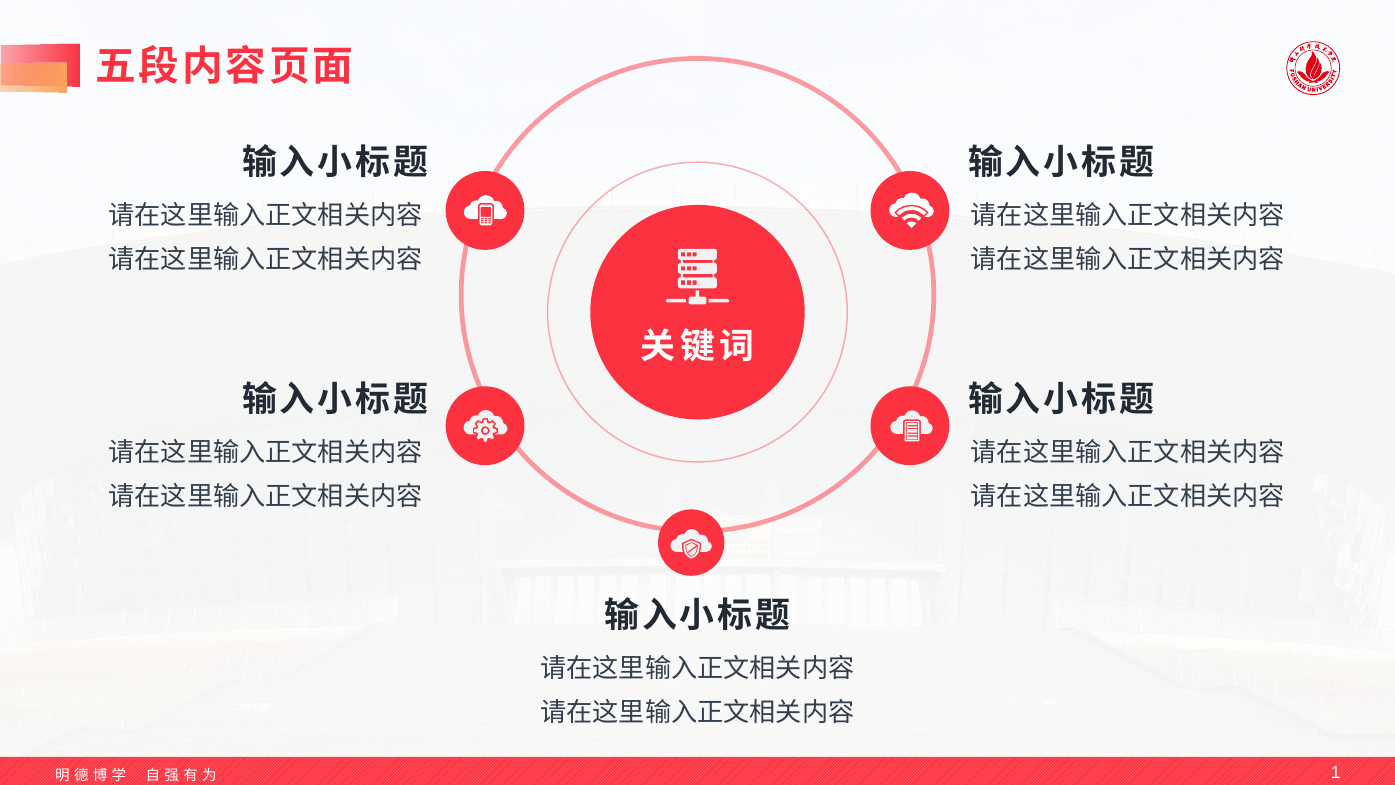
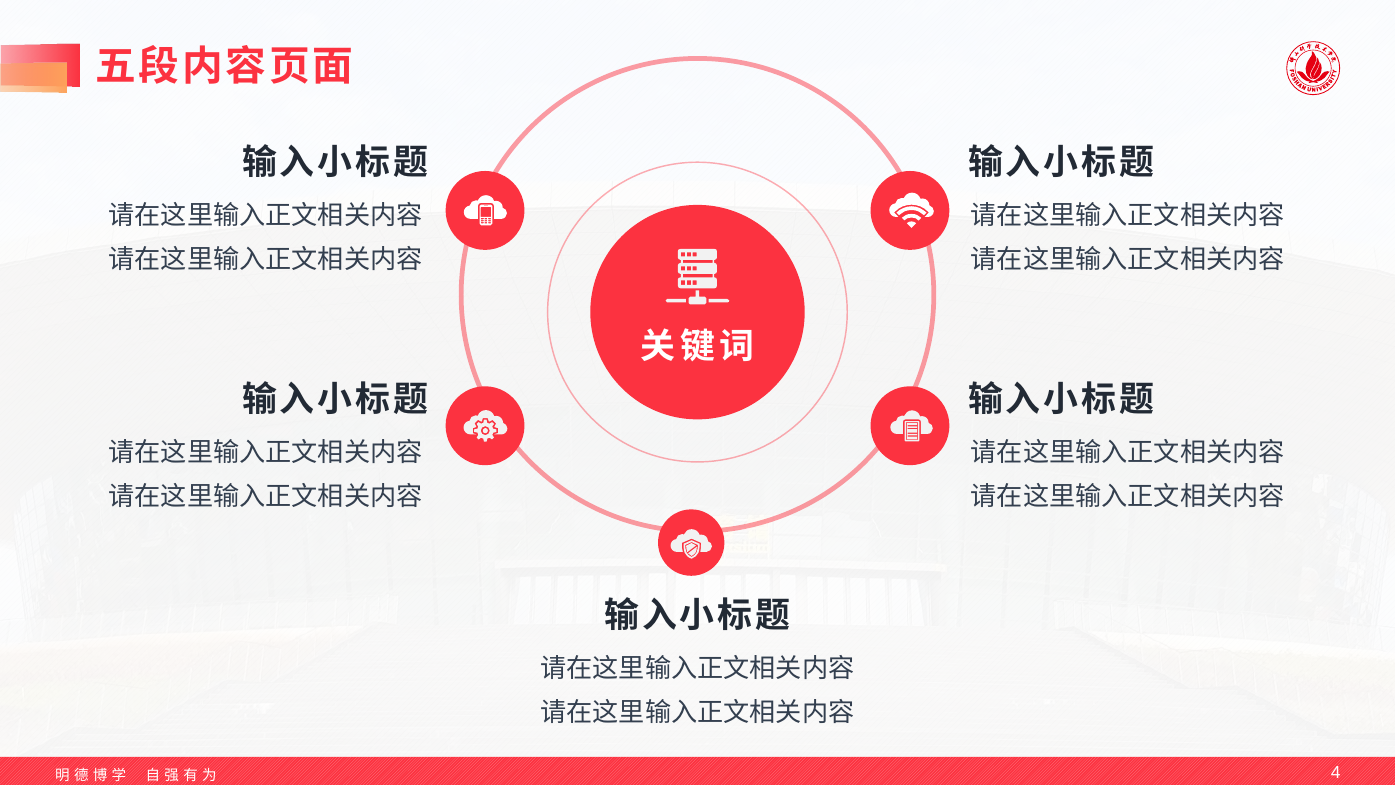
1: 1 -> 4 (1336, 773)
